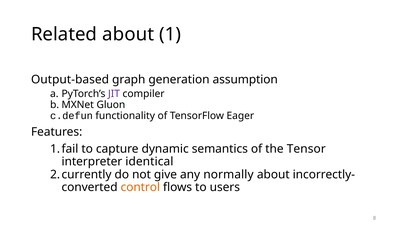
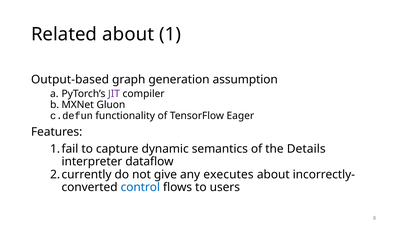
Tensor: Tensor -> Details (306, 149)
identical: identical -> dataflow (149, 162)
normally: normally -> executes (228, 175)
control colour: orange -> blue (140, 187)
